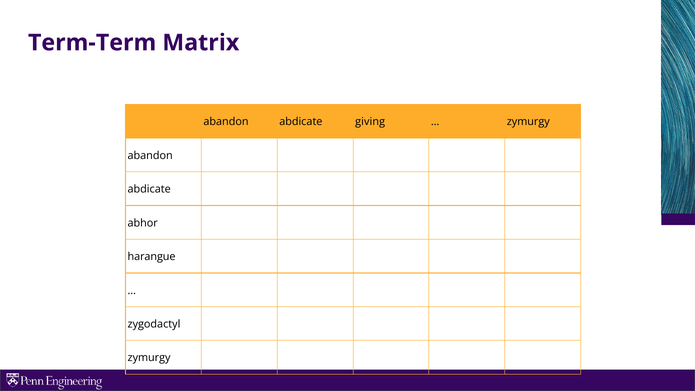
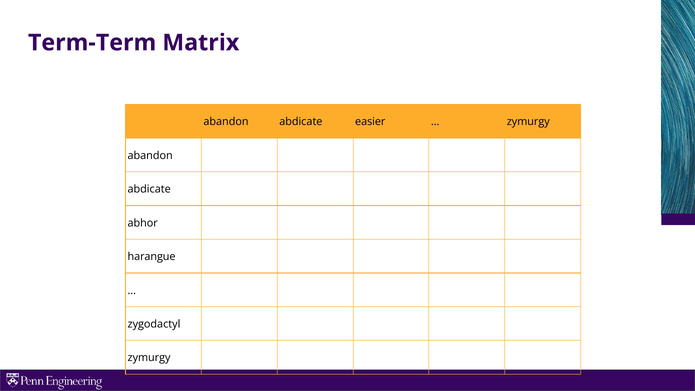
giving: giving -> easier (370, 122)
